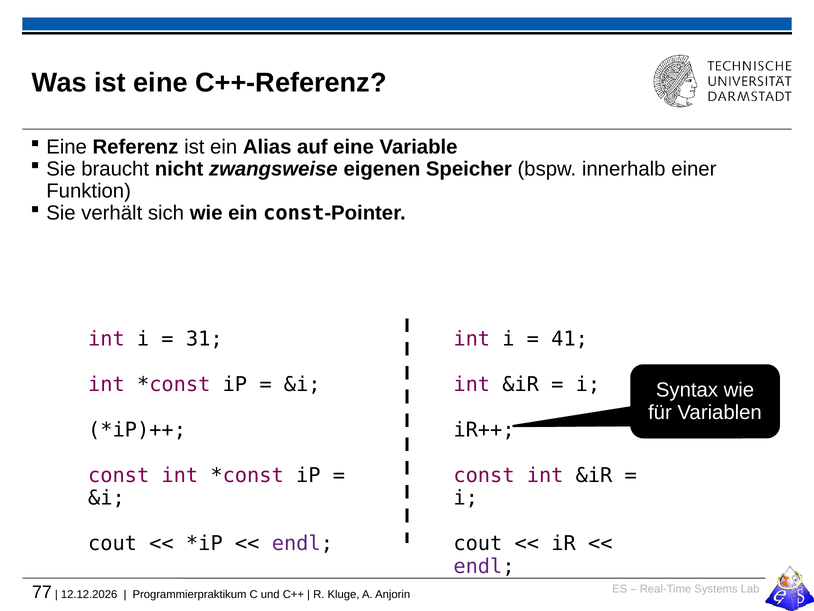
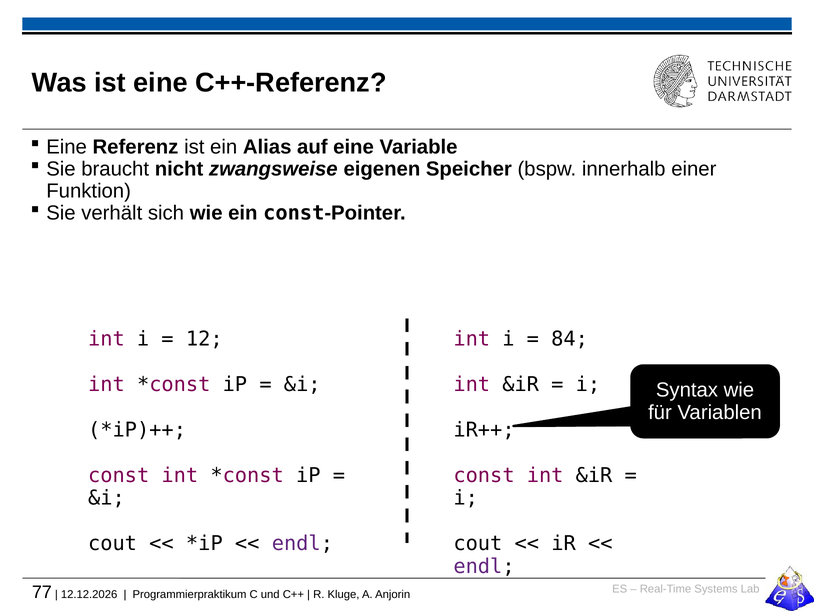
31: 31 -> 12 (204, 339)
41: 41 -> 84 (570, 339)
